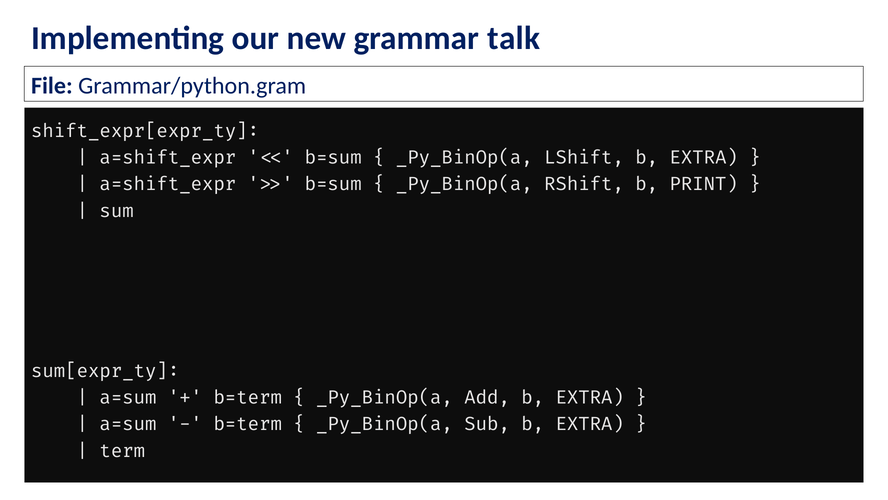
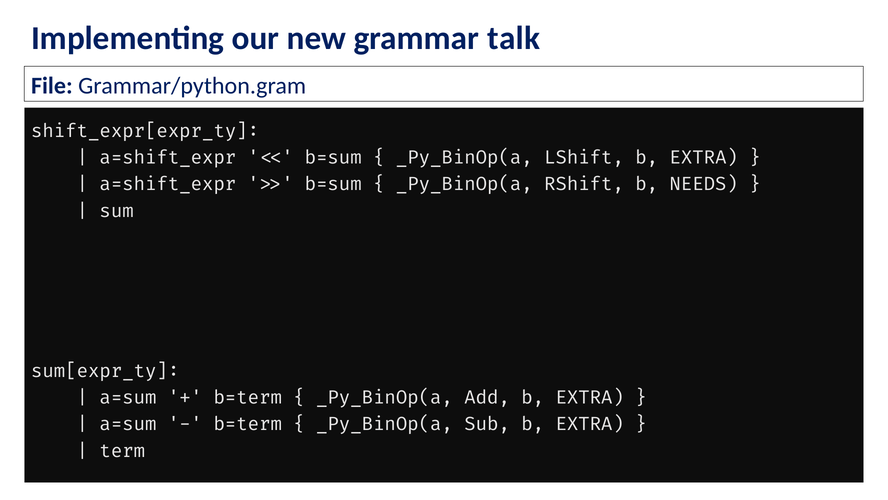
PRINT: PRINT -> NEEDS (704, 184)
